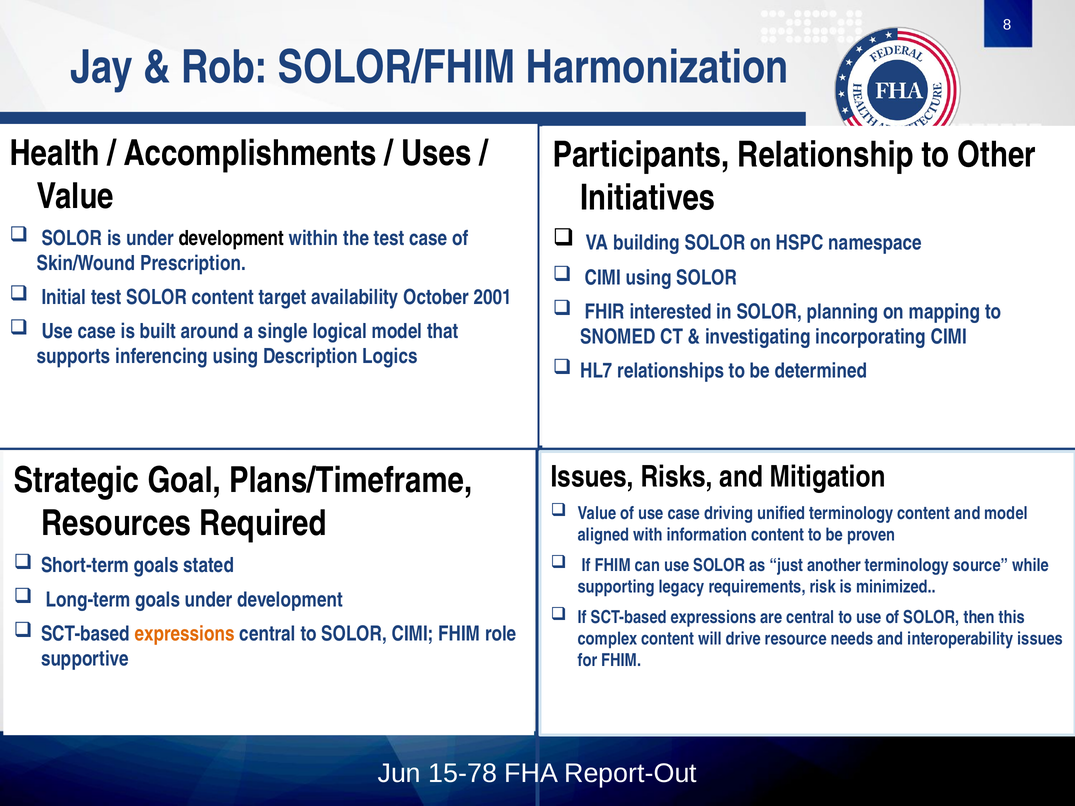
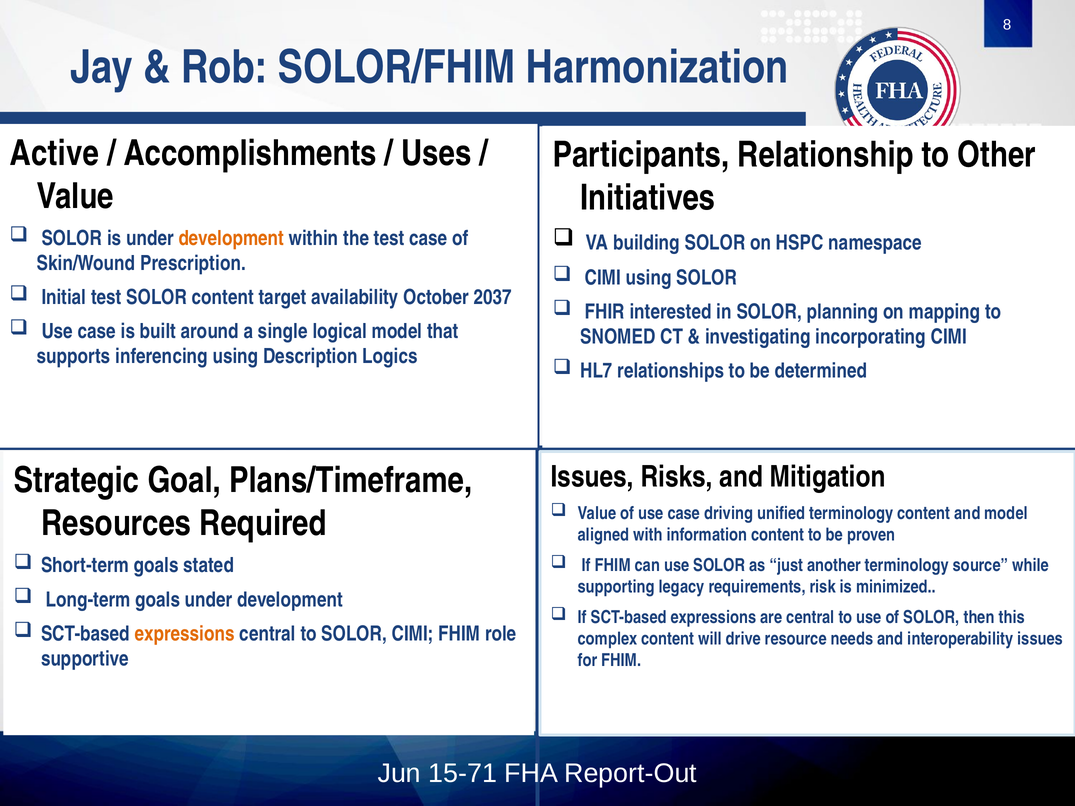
Health: Health -> Active (54, 153)
development colour: black -> orange (231, 238)
2001: 2001 -> 2037 (493, 297)
15-78: 15-78 -> 15-71 (463, 774)
